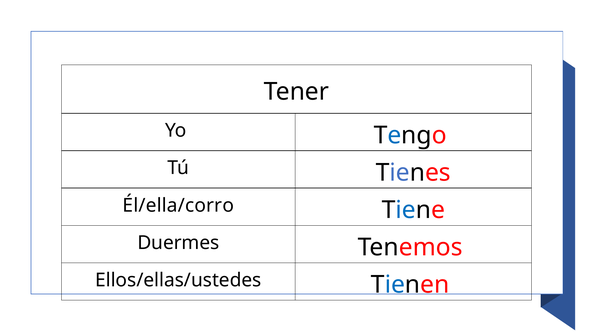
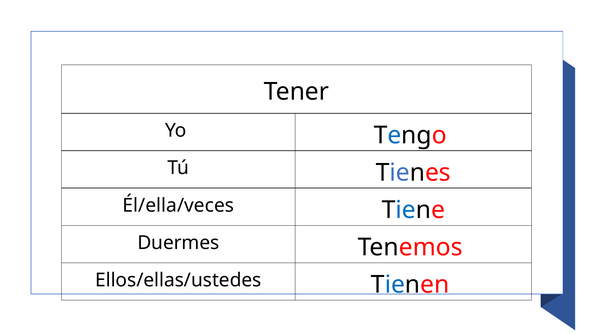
Él/ella/corro: Él/ella/corro -> Él/ella/veces (178, 205)
